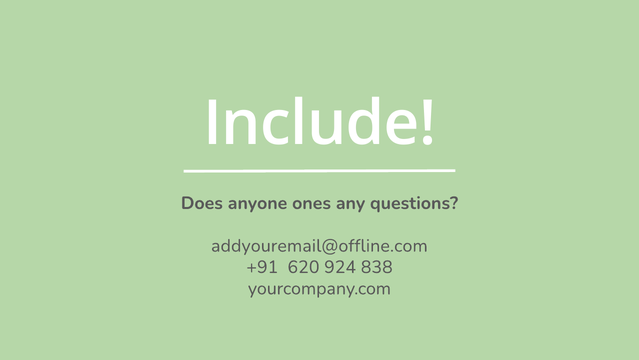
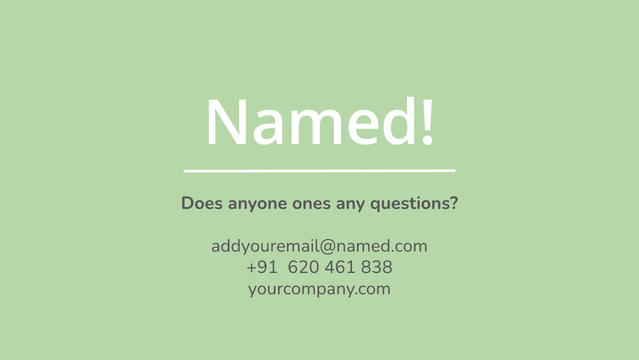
Include: Include -> Named (320, 123)
addyouremail@offline.com: addyouremail@offline.com -> addyouremail@named.com (319, 245)
924: 924 -> 461 (340, 267)
